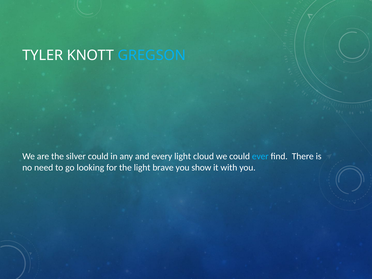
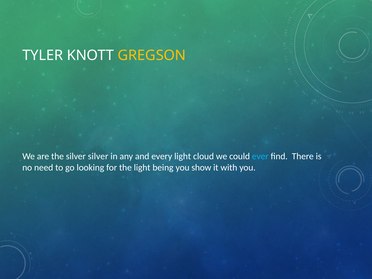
GREGSON colour: light blue -> yellow (152, 55)
silver could: could -> silver (98, 156)
brave: brave -> being (163, 168)
